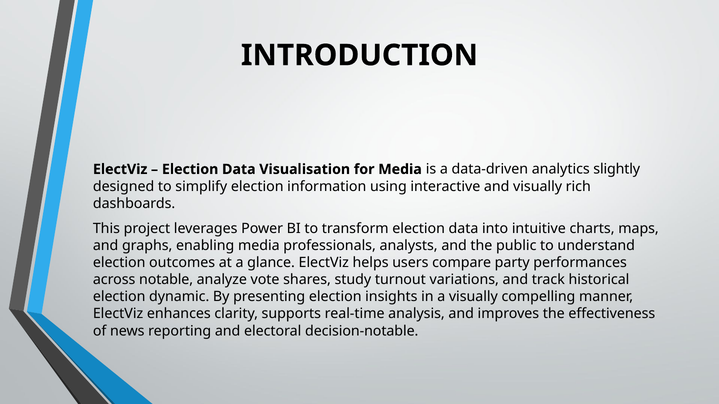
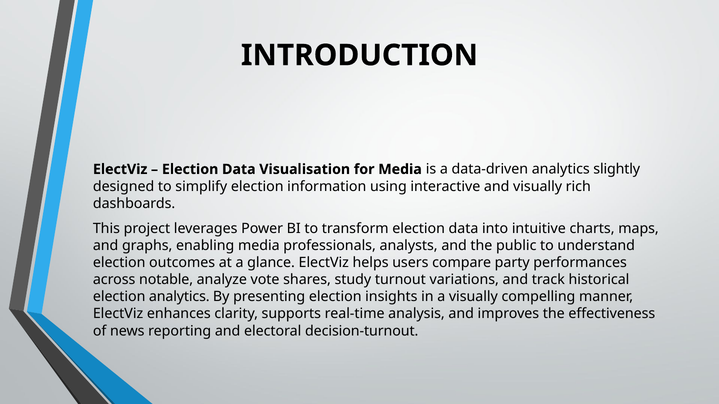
election dynamic: dynamic -> analytics (179, 297)
decision-notable: decision-notable -> decision-turnout (362, 331)
